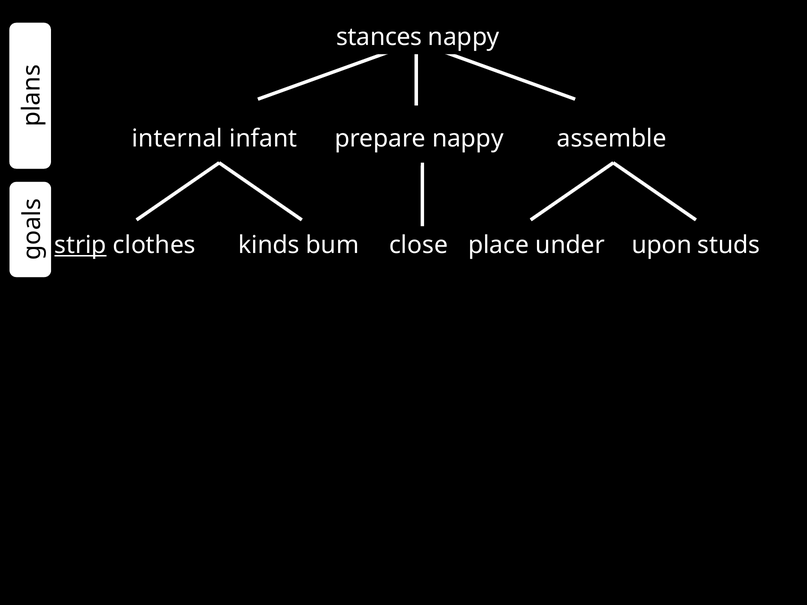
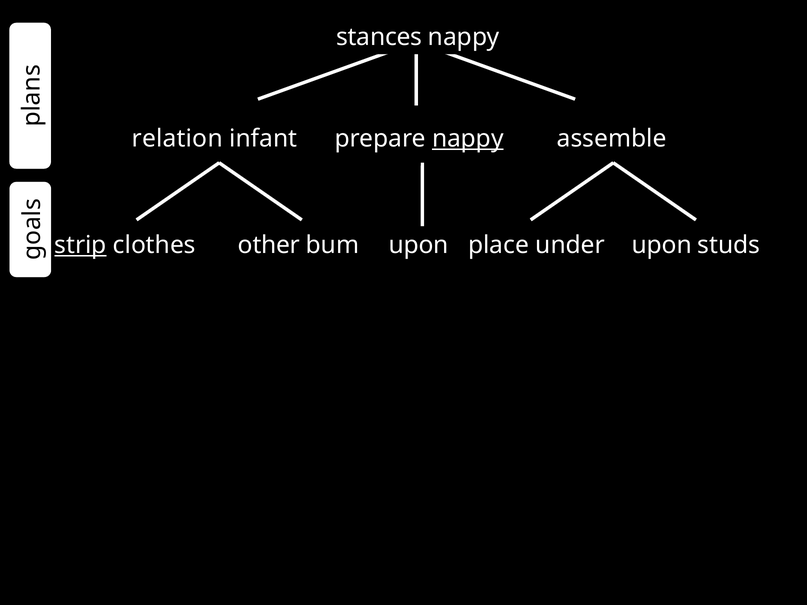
internal: internal -> relation (177, 139)
nappy underline: none -> present (468, 139)
kinds: kinds -> other (269, 245)
bum close: close -> upon (419, 245)
